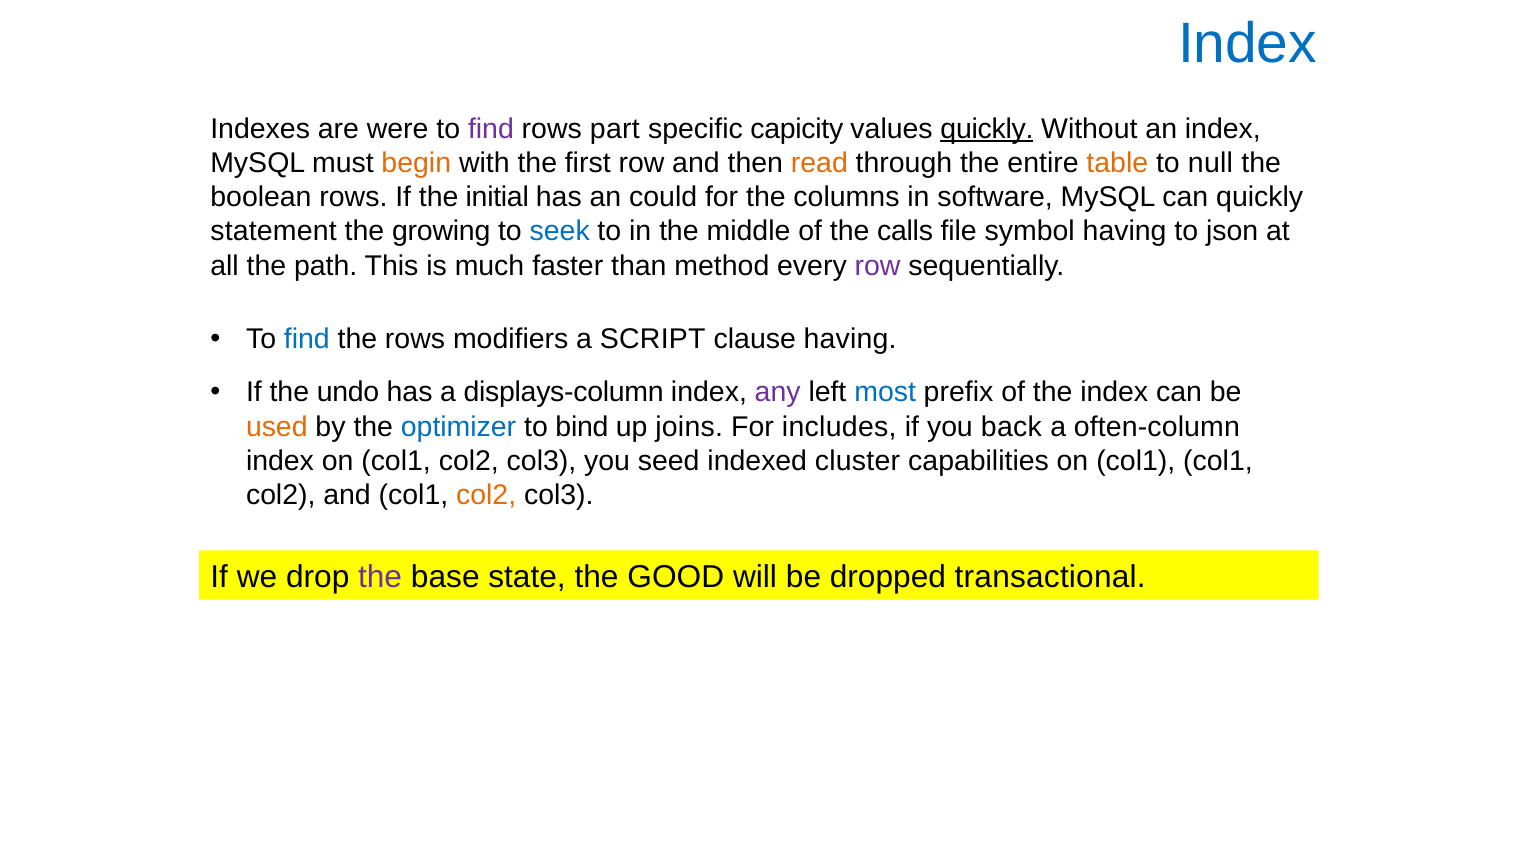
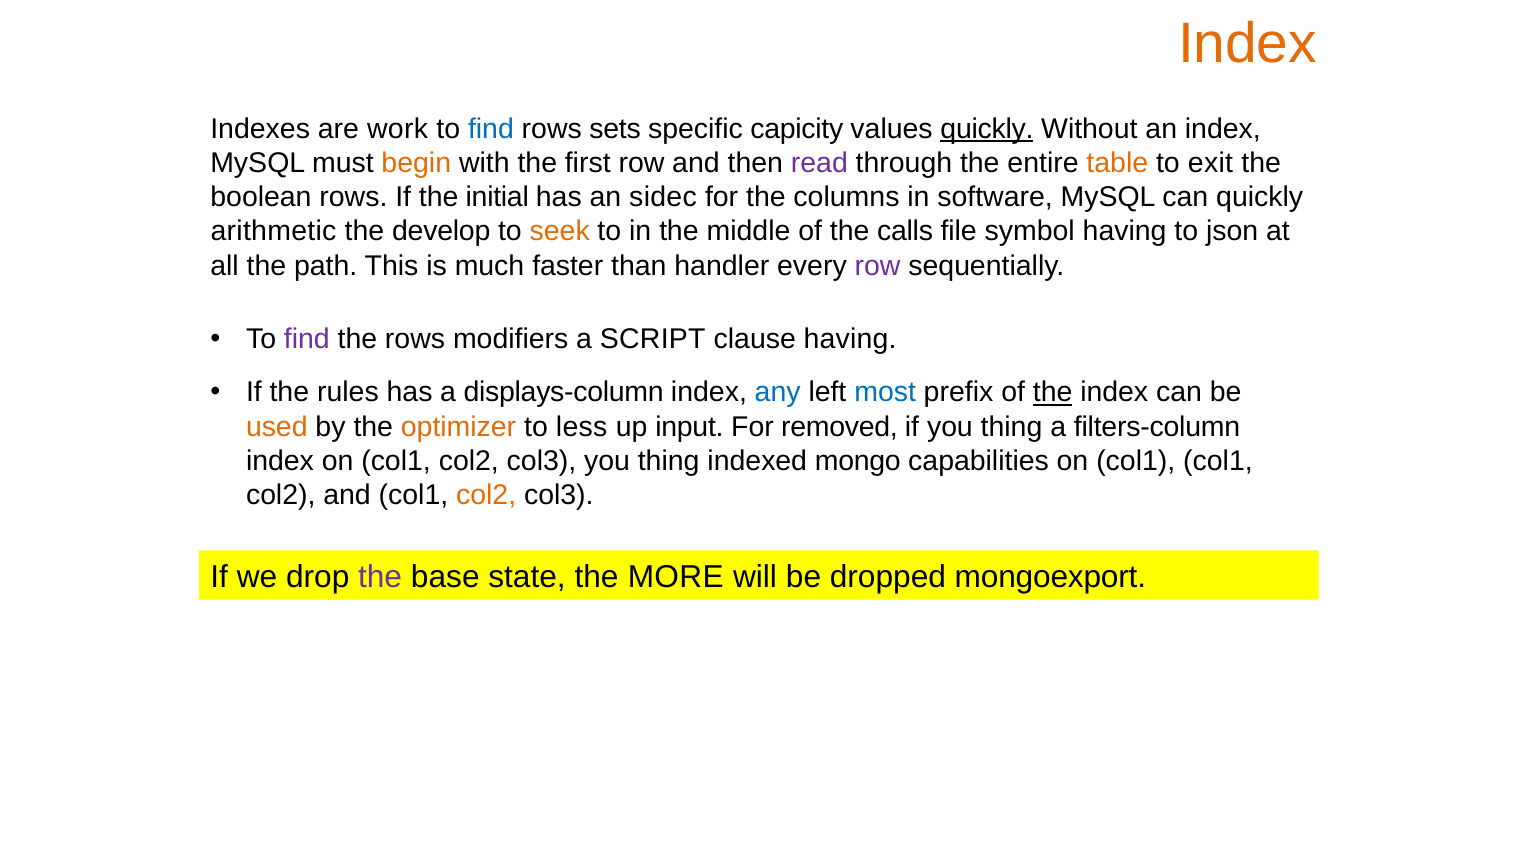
Index colour: blue -> orange (1248, 44)
were: were -> work (398, 129)
find colour: purple -> blue (491, 129)
part: part -> sets (615, 129)
read colour: orange -> purple (819, 163)
null: null -> exit (1210, 163)
could: could -> sidec (663, 197)
statement: statement -> arithmetic (273, 231)
growing: growing -> develop (441, 231)
seek colour: blue -> orange (560, 231)
method: method -> handler (722, 266)
find colour: blue -> purple (307, 339)
undo: undo -> rules (348, 392)
any colour: purple -> blue (778, 392)
the underline: none -> present (1053, 392)
optimizer colour: blue -> orange (459, 427)
bind: bind -> less (582, 427)
joins: joins -> input (689, 427)
includes: includes -> removed (840, 427)
if you back: back -> thing (1012, 427)
often-column: often-column -> filters-column (1157, 427)
col3 you seed: seed -> thing (669, 461)
cluster: cluster -> mongo (858, 461)
GOOD: GOOD -> MORE (676, 577)
transactional: transactional -> mongoexport (1050, 577)
